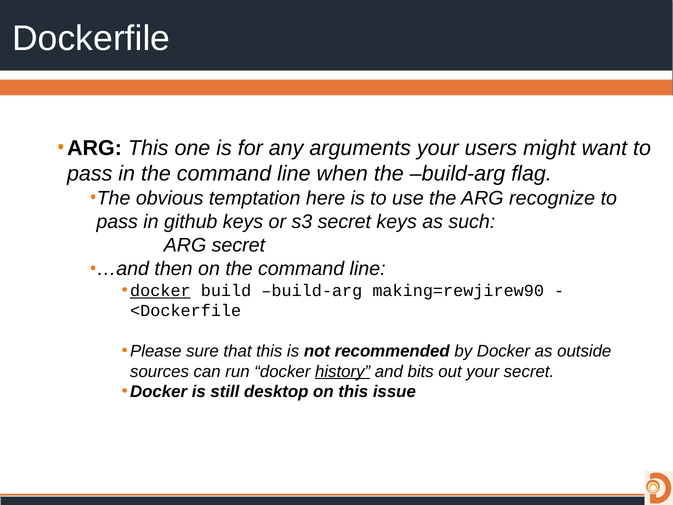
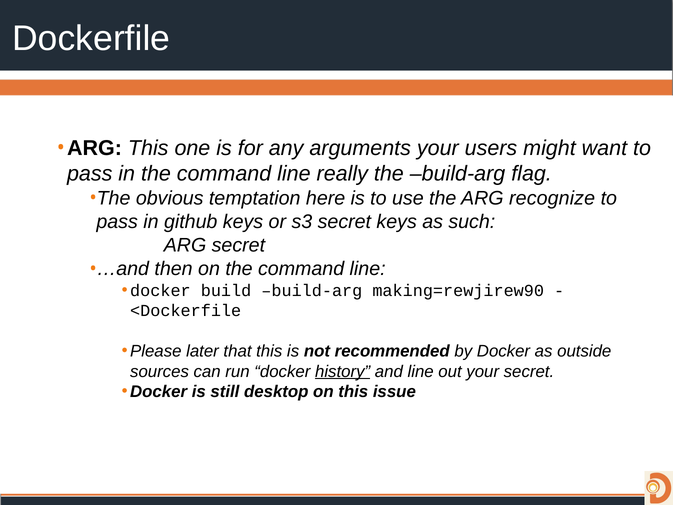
when: when -> really (342, 174)
docker underline: present -> none (160, 291)
sure: sure -> later (202, 351)
and bits: bits -> line (421, 371)
